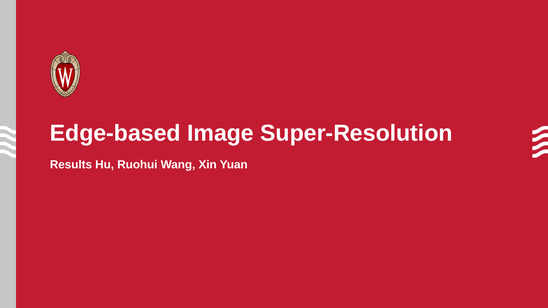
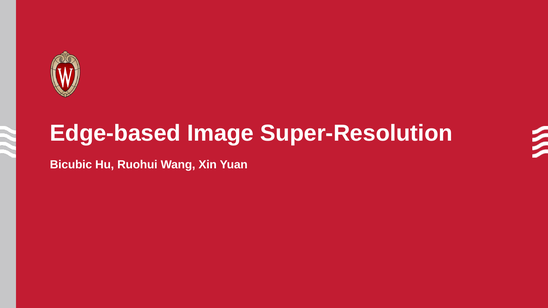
Results: Results -> Bicubic (71, 165)
